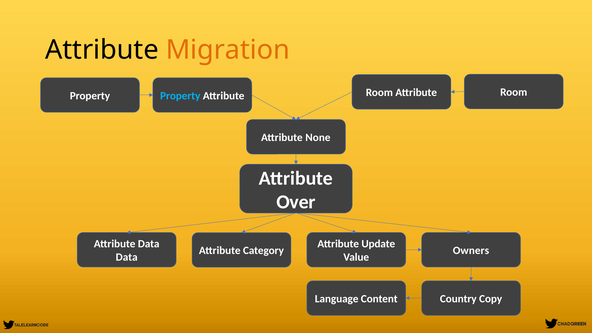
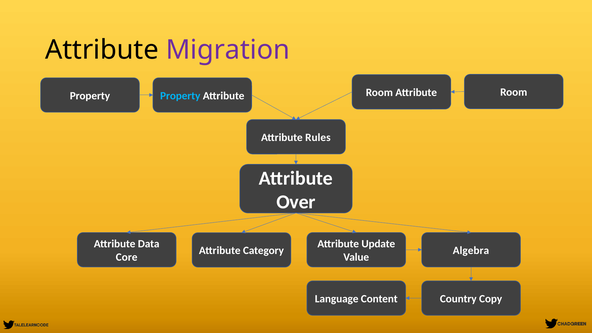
Migration colour: orange -> purple (228, 50)
None: None -> Rules (318, 138)
Owners: Owners -> Algebra (471, 250)
Data: Data -> Core (127, 257)
